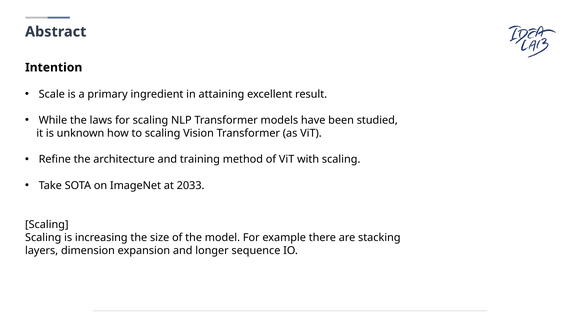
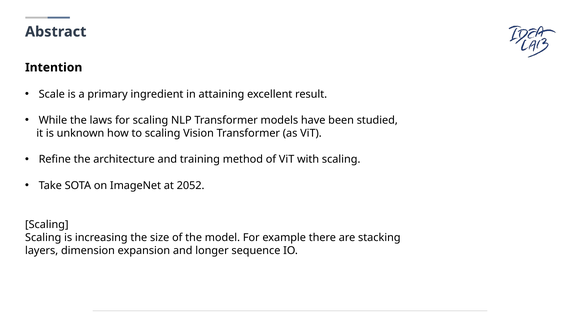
2033: 2033 -> 2052 (191, 186)
